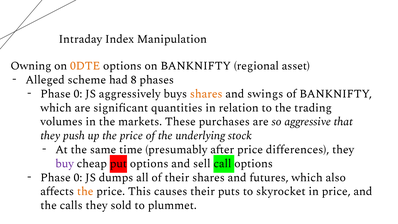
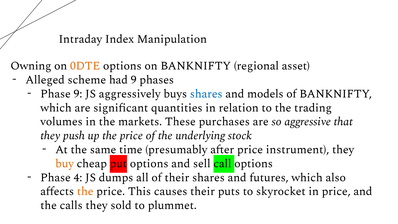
had 8: 8 -> 9 (134, 80)
0: 0 -> 9 (78, 94)
shares colour: orange -> blue (206, 94)
swings: swings -> models (265, 94)
differences: differences -> instrument (298, 149)
buy colour: purple -> orange (65, 163)
0: 0 -> 4 (78, 177)
